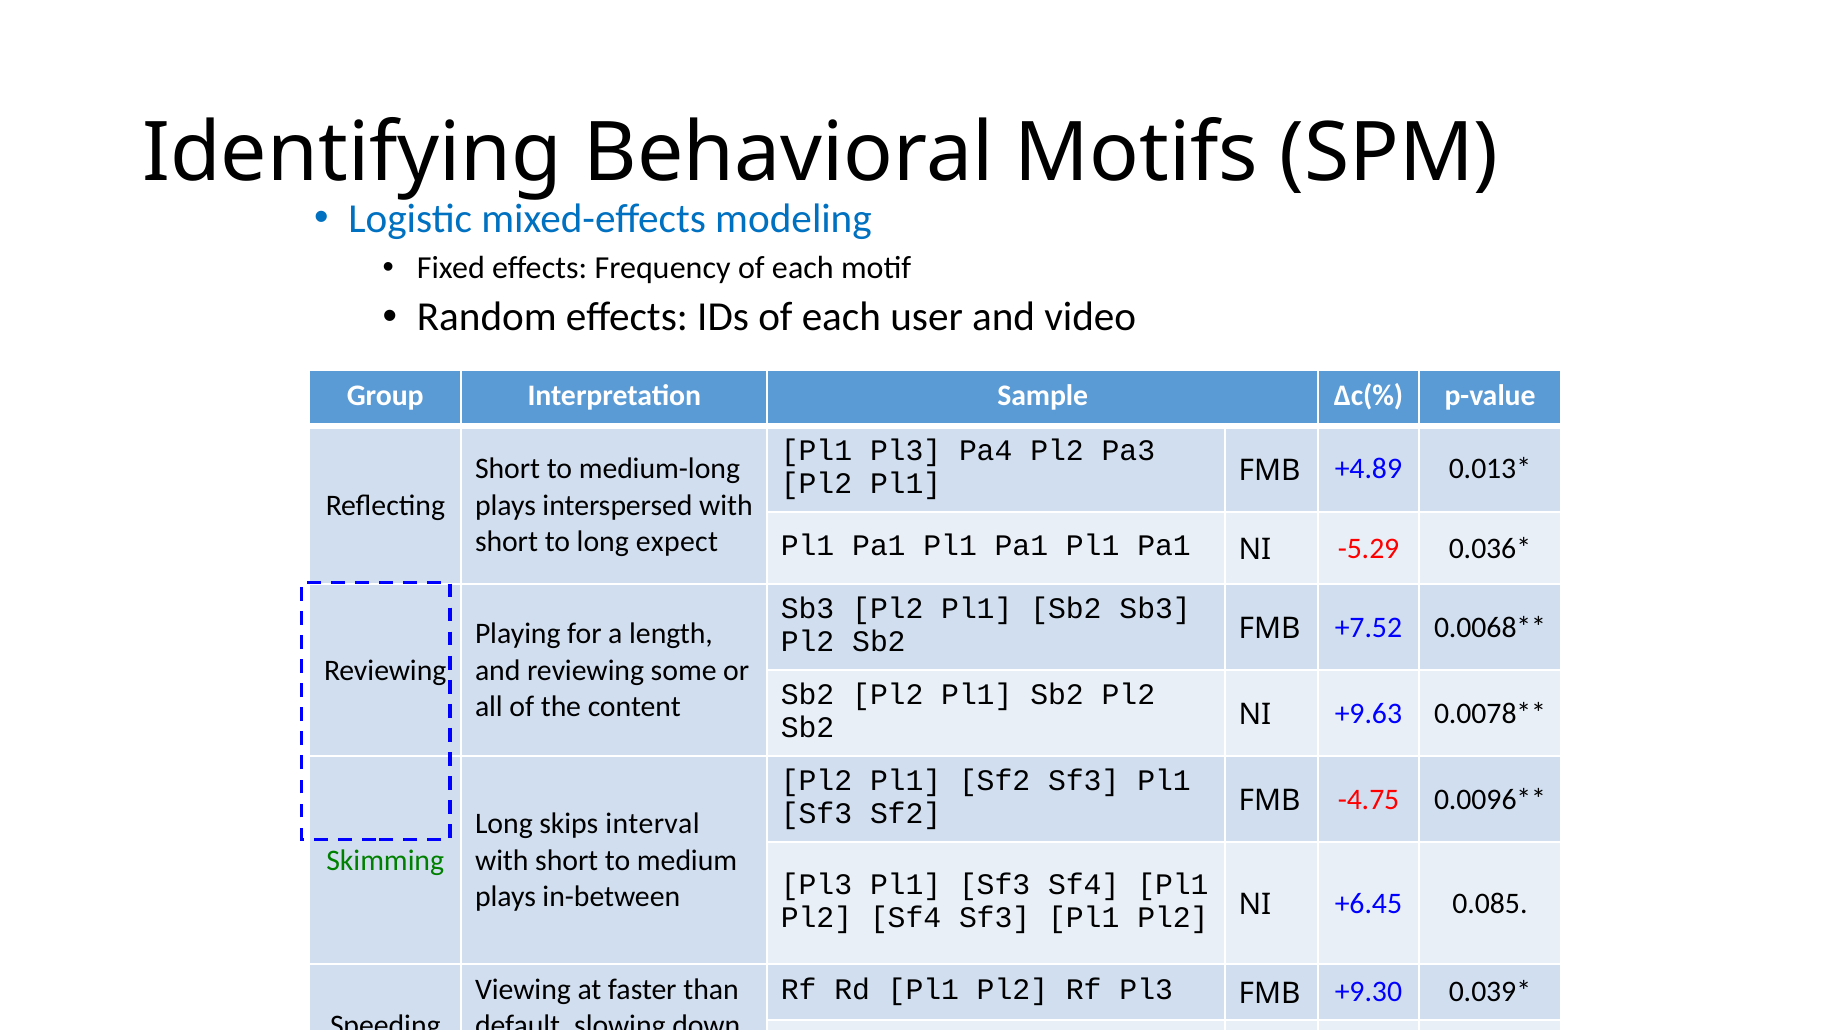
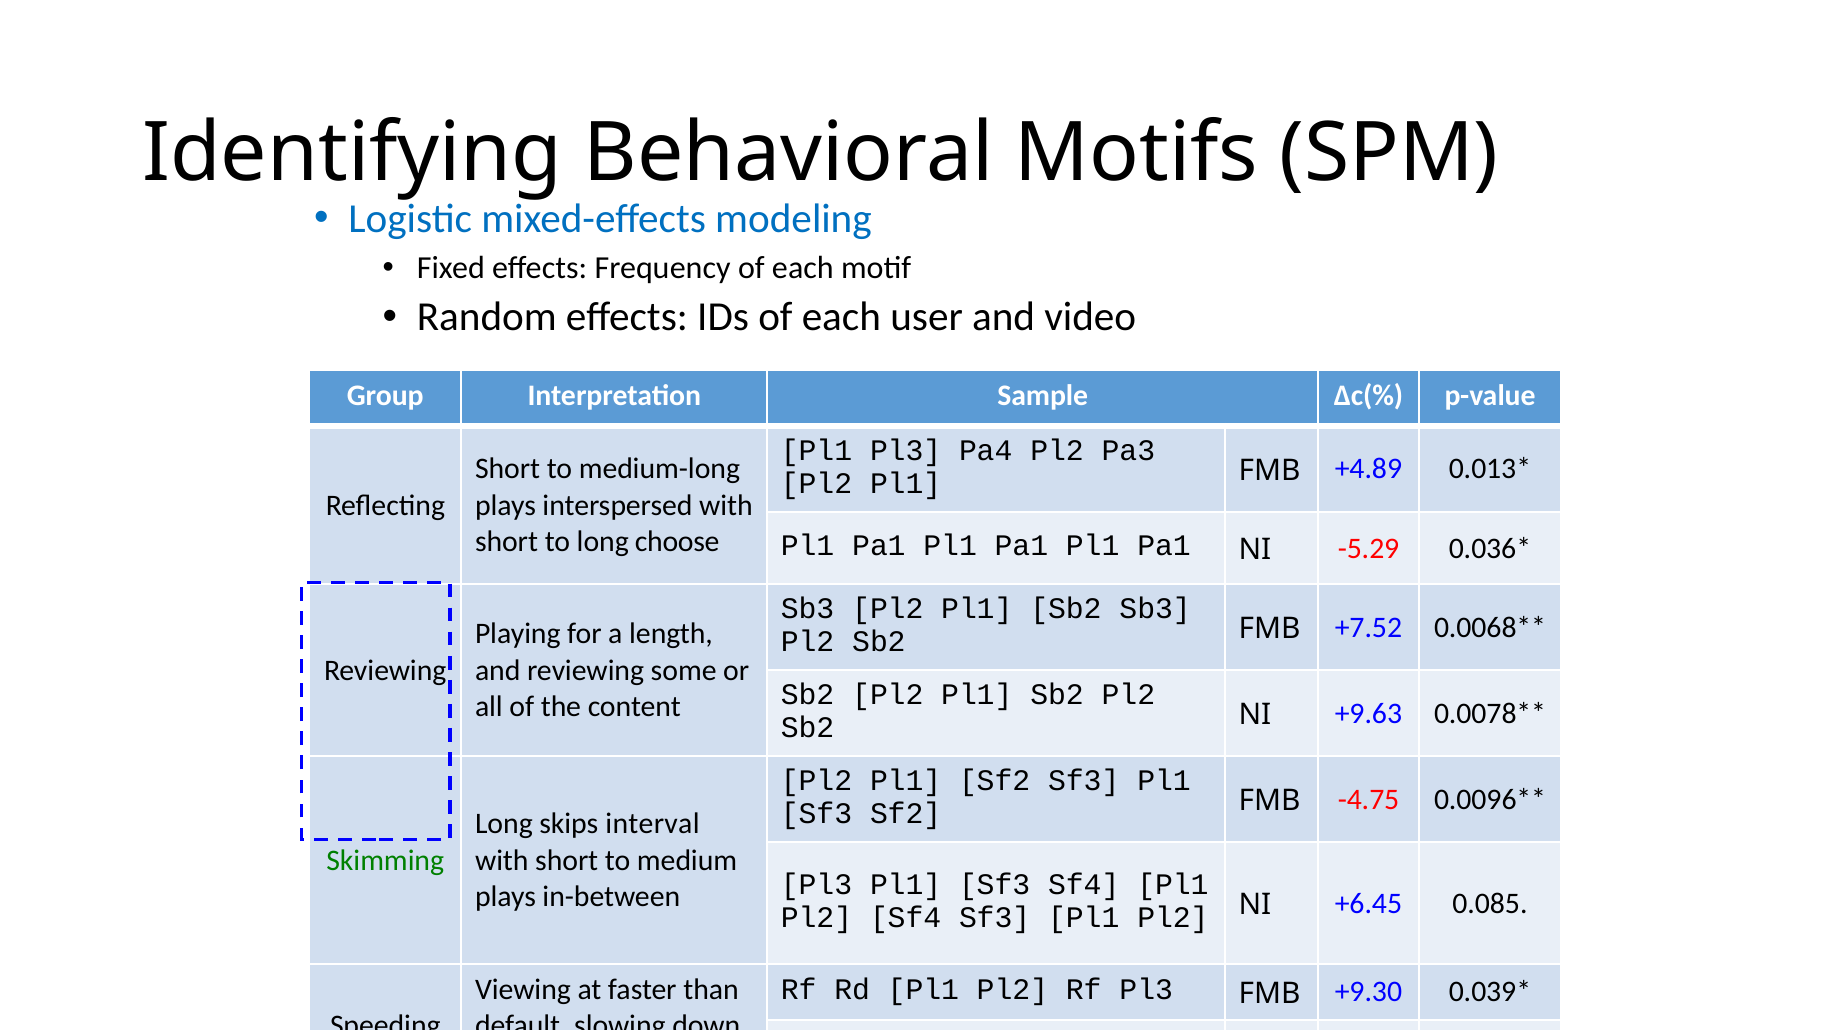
expect: expect -> choose (677, 541)
